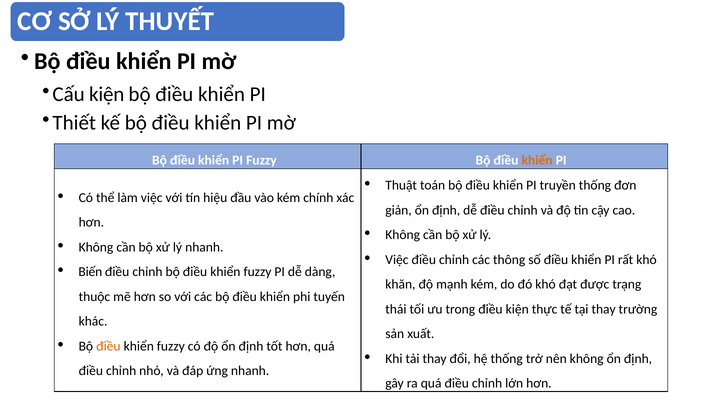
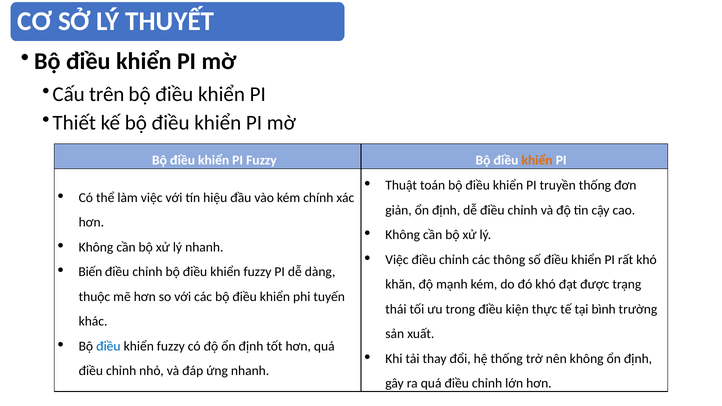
Cấu kiện: kiện -> trên (107, 94)
tại thay: thay -> bình (604, 309)
điều colour: orange -> blue (108, 346)
